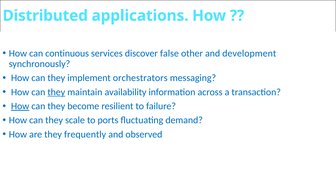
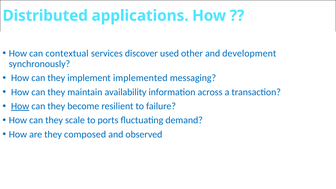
continuous: continuous -> contextual (67, 53)
false: false -> used (169, 53)
orchestrators: orchestrators -> implemented (140, 78)
they underline: present -> none (56, 92)
frequently: frequently -> composed (85, 134)
